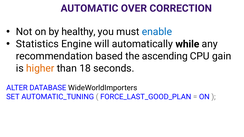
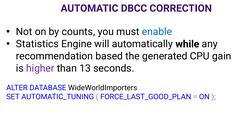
OVER: OVER -> DBCC (134, 8)
healthy: healthy -> counts (78, 32)
ascending: ascending -> generated (165, 56)
higher colour: orange -> purple (40, 68)
18: 18 -> 13 (85, 68)
